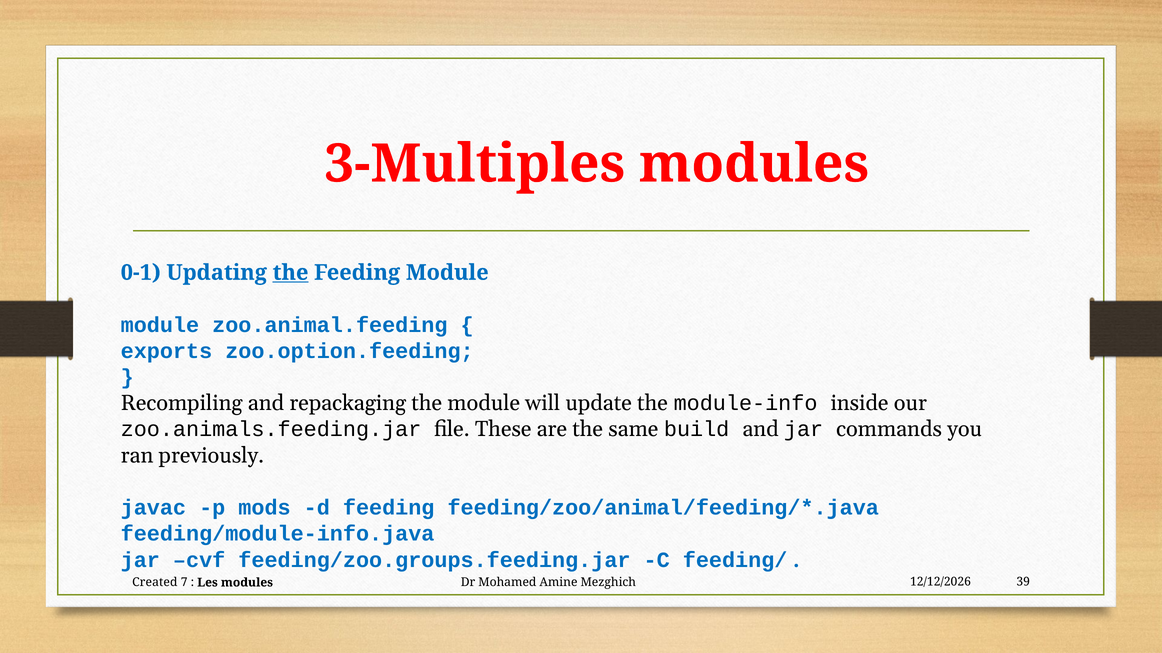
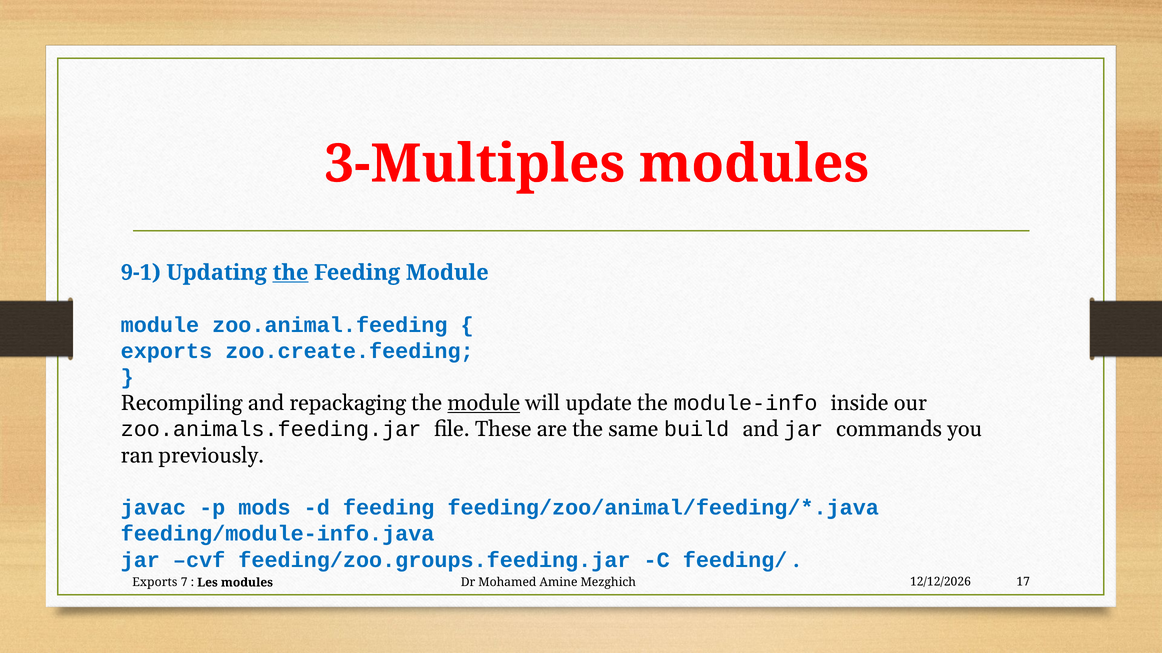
0-1: 0-1 -> 9-1 (141, 273)
zoo.option.feeding: zoo.option.feeding -> zoo.create.feeding (349, 351)
module underline: none -> present (484, 404)
39: 39 -> 17 (1023, 582)
Created: Created -> Exports (155, 583)
